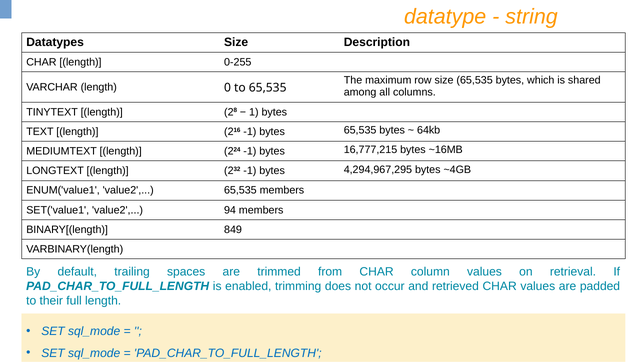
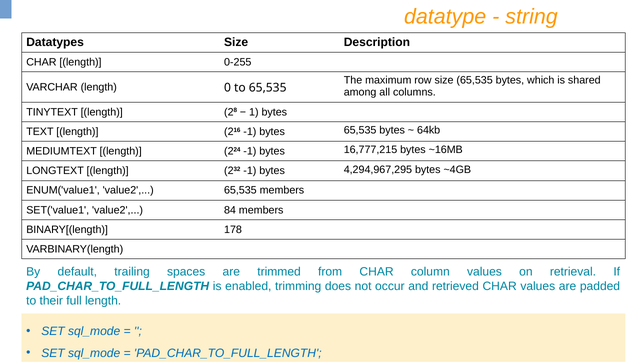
94: 94 -> 84 (230, 210)
849: 849 -> 178 (233, 229)
